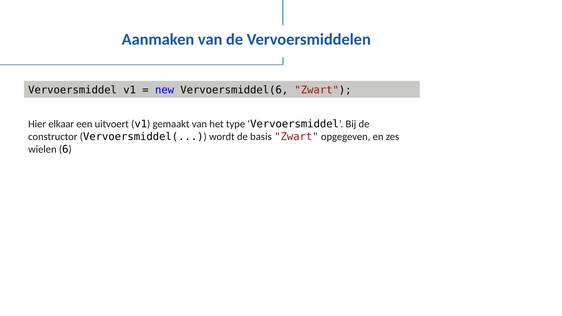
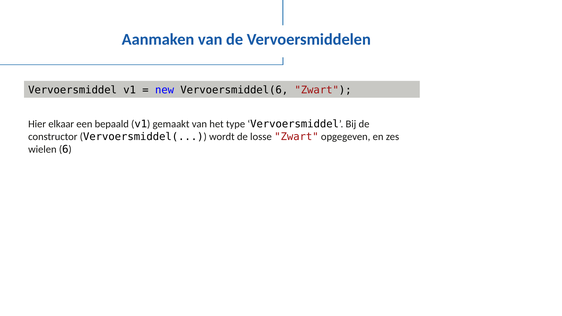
uitvoert: uitvoert -> bepaald (112, 124)
basis: basis -> losse (261, 137)
